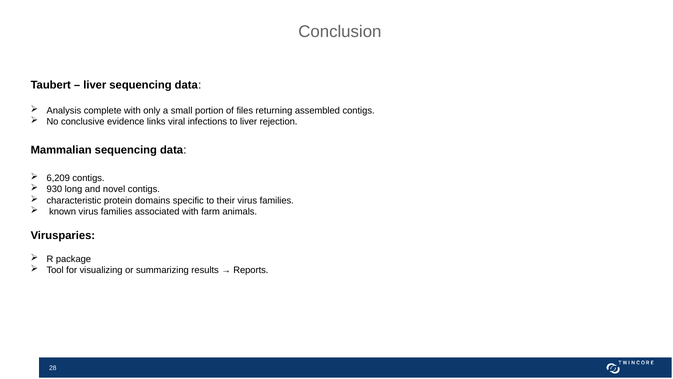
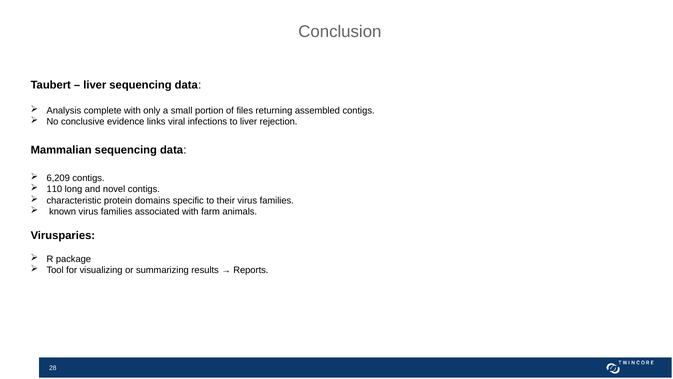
930: 930 -> 110 (54, 189)
